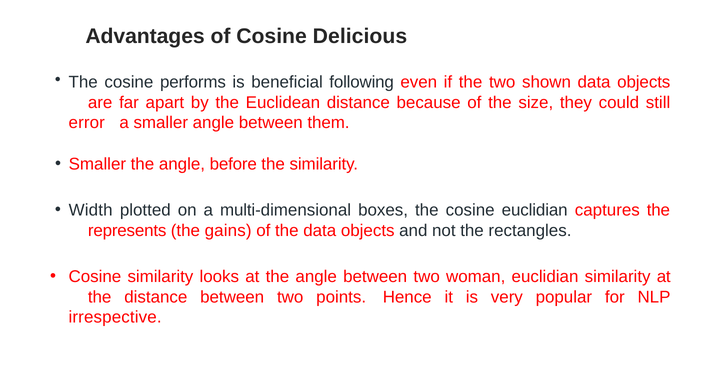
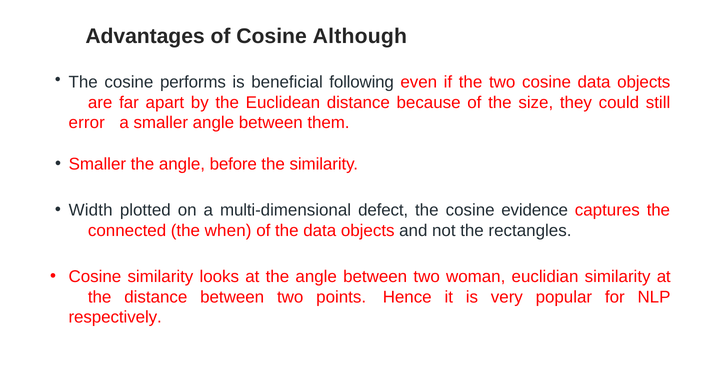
Delicious: Delicious -> Although (360, 36)
two shown: shown -> cosine (547, 82)
boxes: boxes -> defect (383, 210)
cosine euclidian: euclidian -> evidence (535, 210)
represents: represents -> connected (127, 231)
gains: gains -> when (228, 231)
irrespective: irrespective -> respectively (115, 317)
